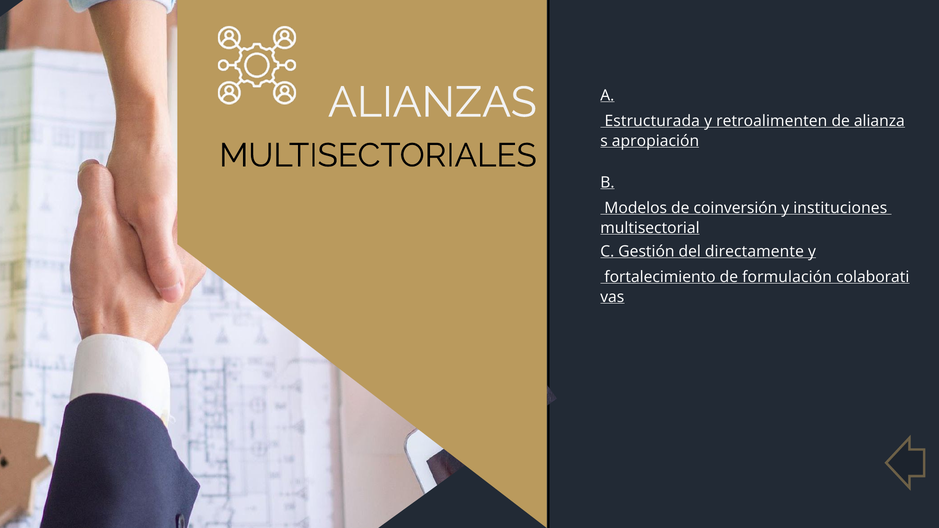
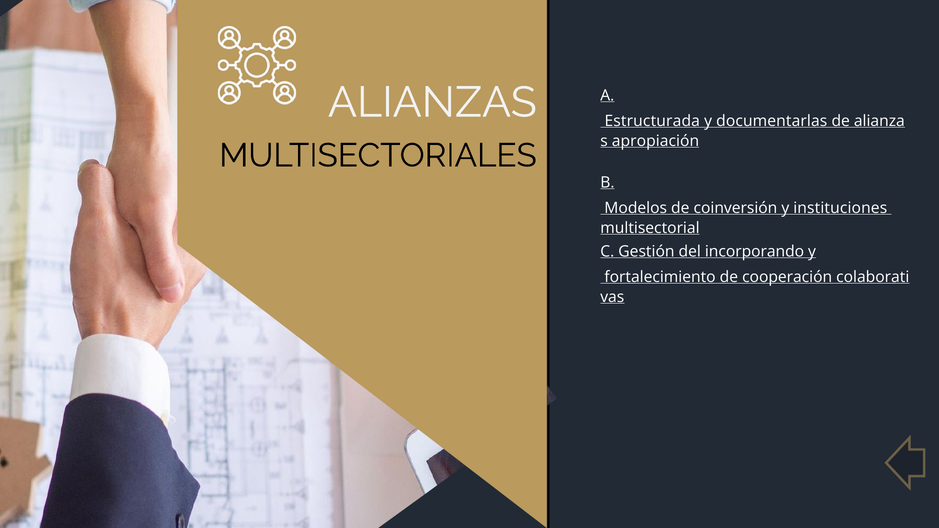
retroalimenten: retroalimenten -> documentarlas (772, 121)
directamente: directamente -> incorporando (755, 251)
formulación: formulación -> cooperación (787, 277)
